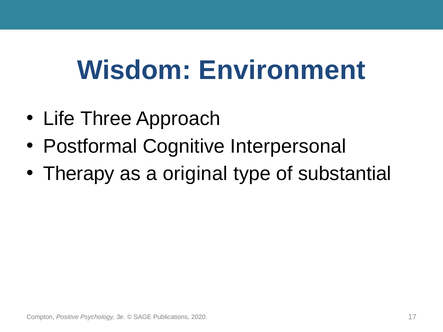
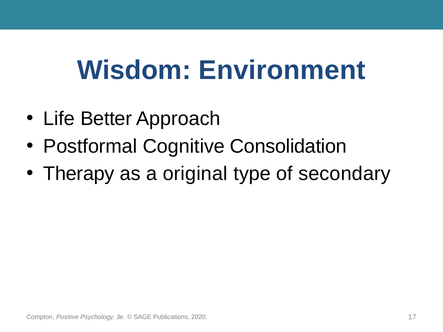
Three: Three -> Better (106, 119)
Interpersonal: Interpersonal -> Consolidation (288, 146)
substantial: substantial -> secondary (345, 174)
